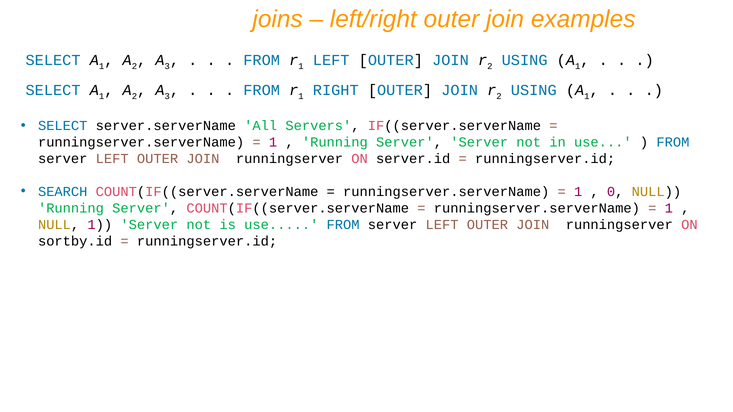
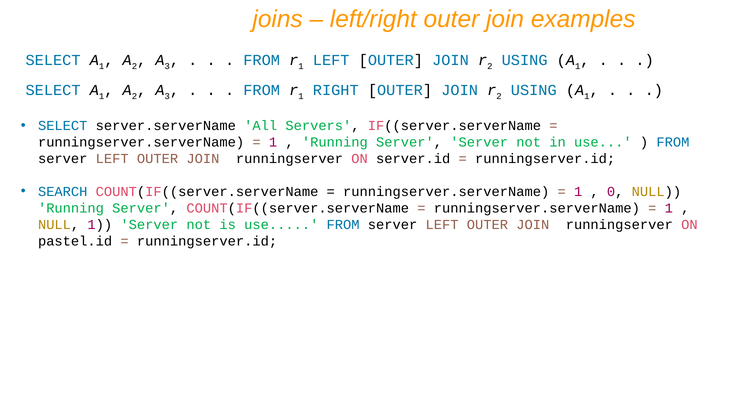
sortby.id: sortby.id -> pastel.id (75, 241)
